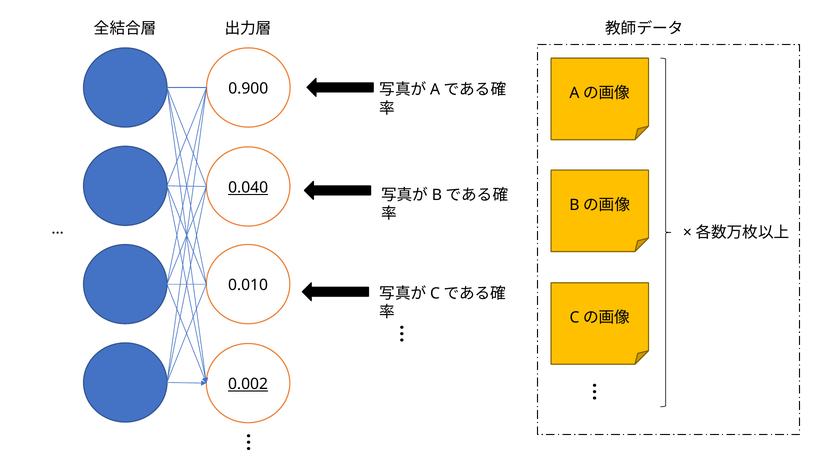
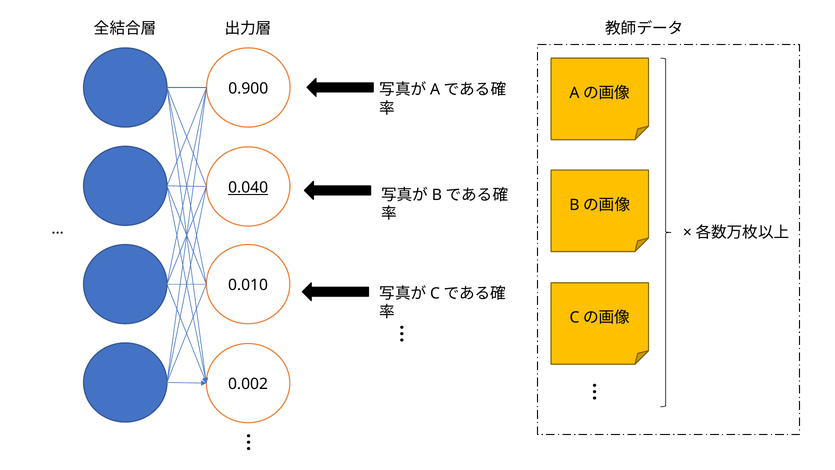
0.002 underline: present -> none (248, 384)
